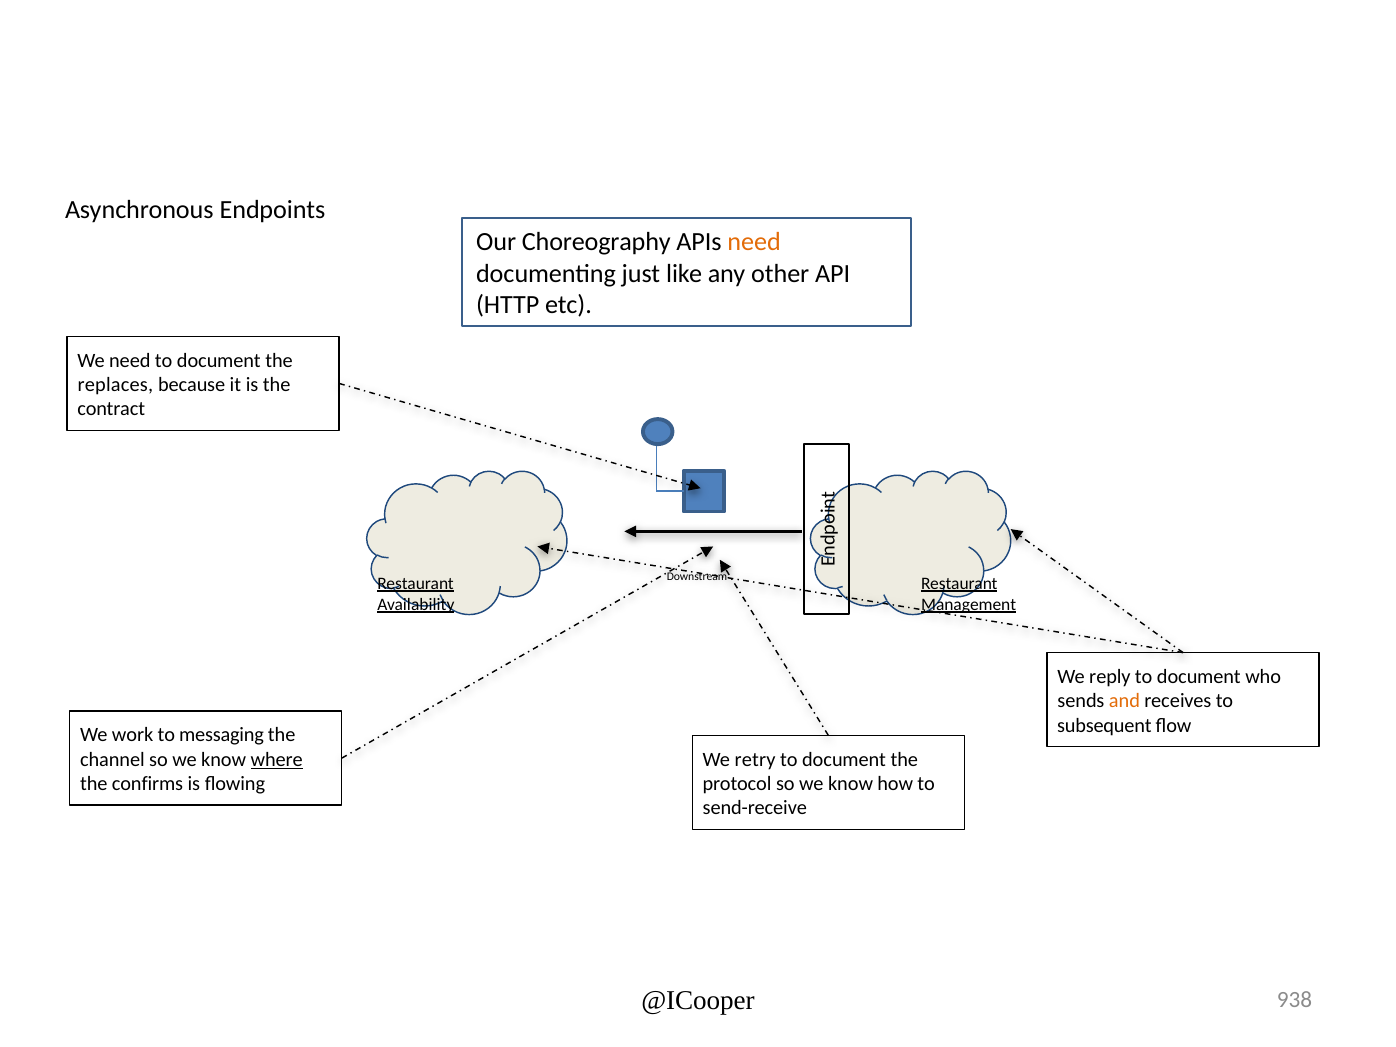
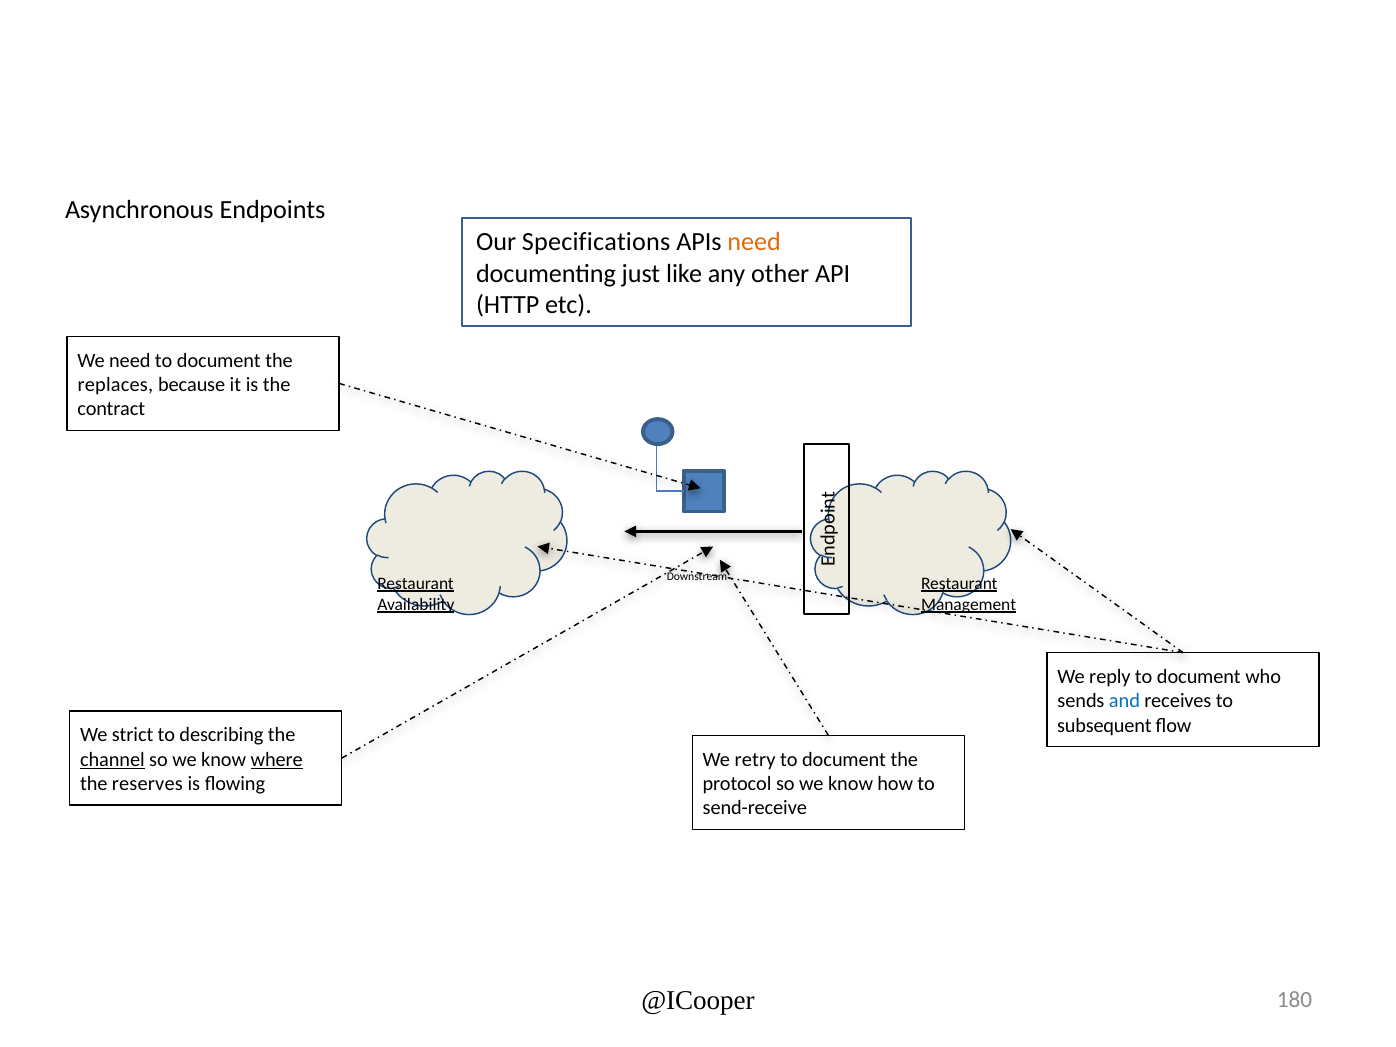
Choreography: Choreography -> Specifications (596, 242)
and colour: orange -> blue (1124, 701)
work: work -> strict (133, 735)
messaging: messaging -> describing (221, 735)
channel underline: none -> present (112, 760)
confirms: confirms -> reserves (147, 784)
938: 938 -> 180 (1295, 1000)
